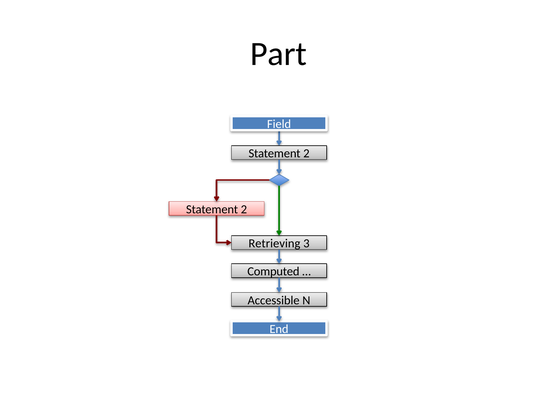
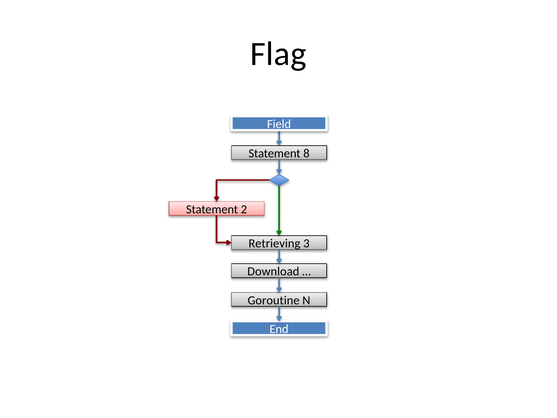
Part: Part -> Flag (278, 54)
2: 2 -> 8 (306, 153)
Computed: Computed -> Download (273, 271)
Accessible: Accessible -> Goroutine (274, 300)
